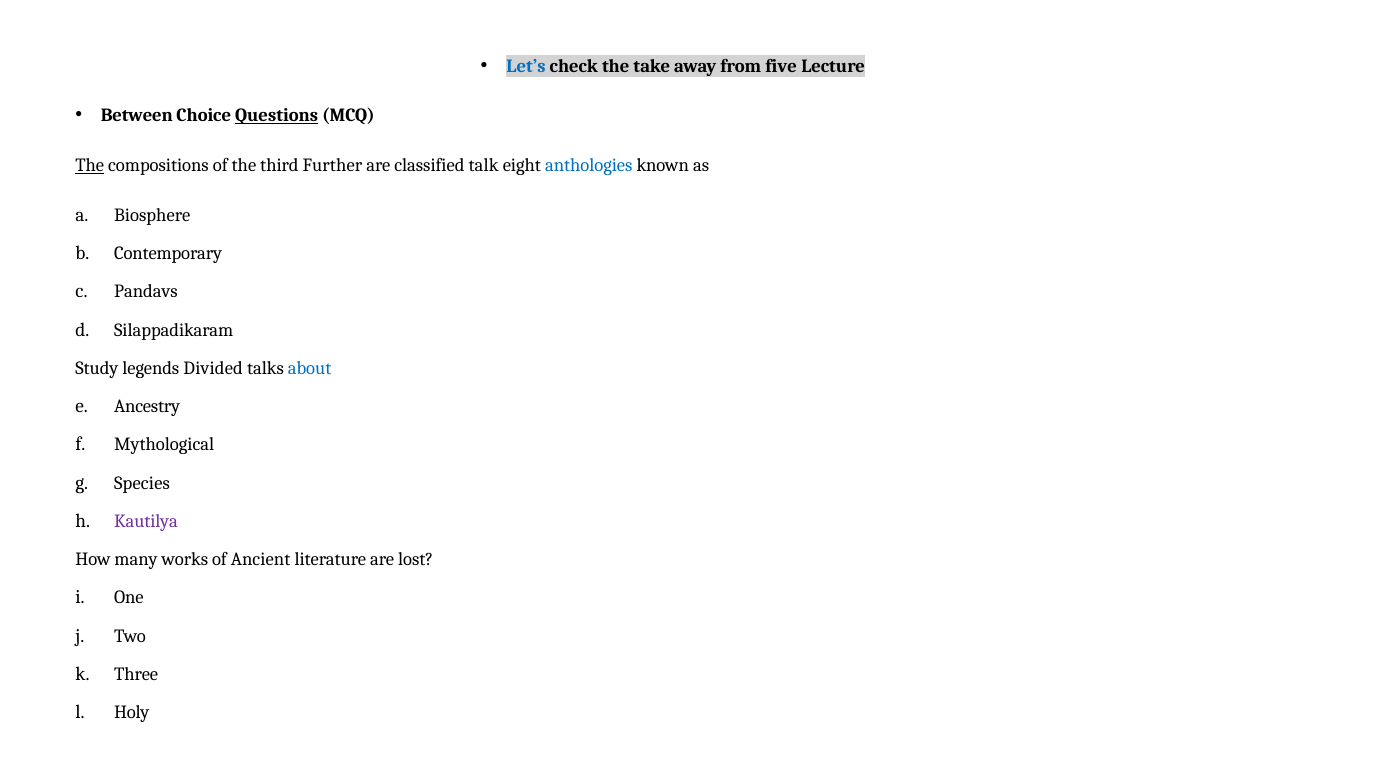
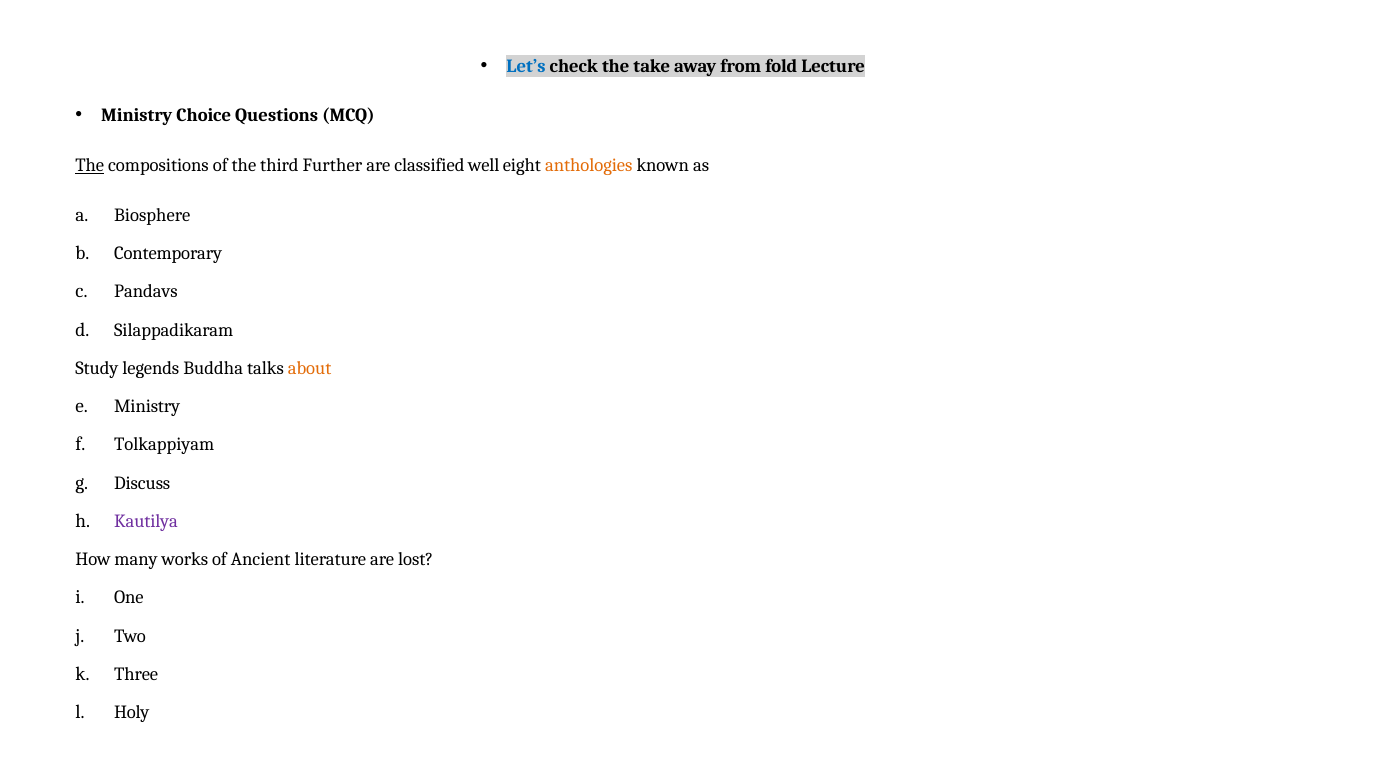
five: five -> fold (781, 66)
Between: Between -> Ministry (137, 116)
Questions underline: present -> none (277, 116)
talk: talk -> well (484, 165)
anthologies colour: blue -> orange (589, 165)
Divided: Divided -> Buddha (213, 368)
about colour: blue -> orange (310, 368)
Ancestry: Ancestry -> Ministry (147, 406)
Mythological: Mythological -> Tolkappiyam (164, 444)
Species: Species -> Discuss (142, 483)
